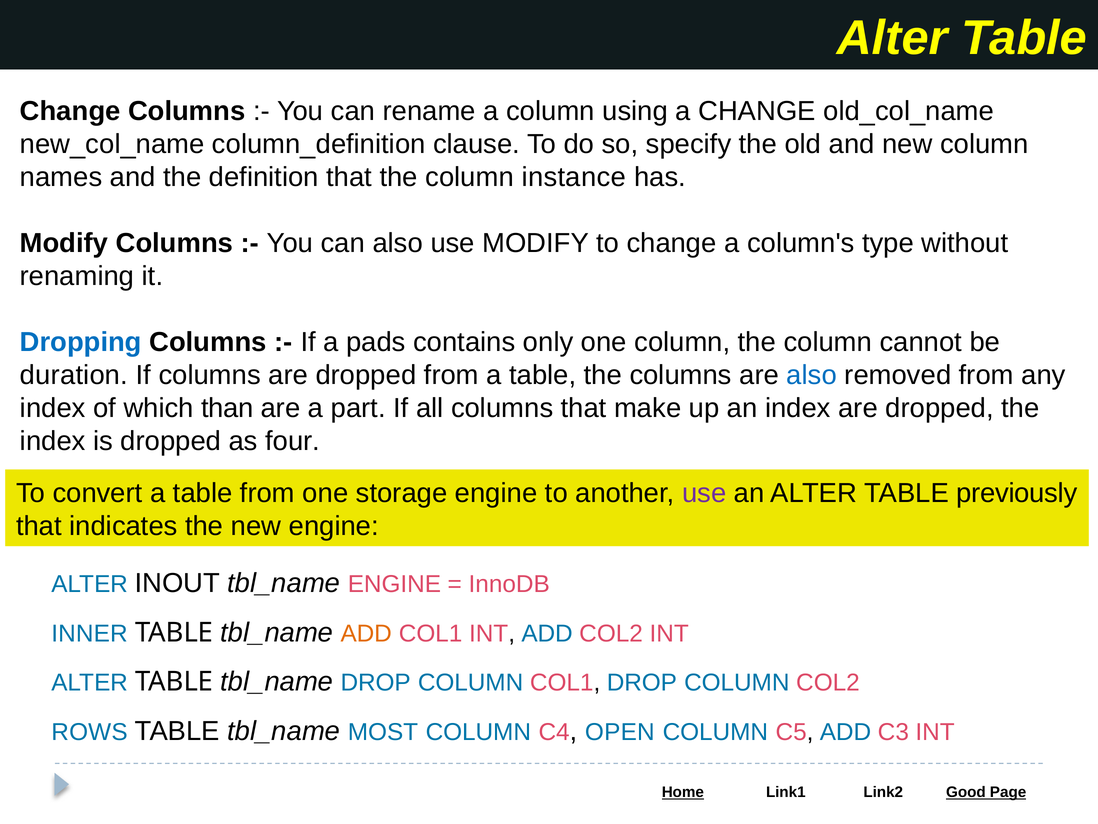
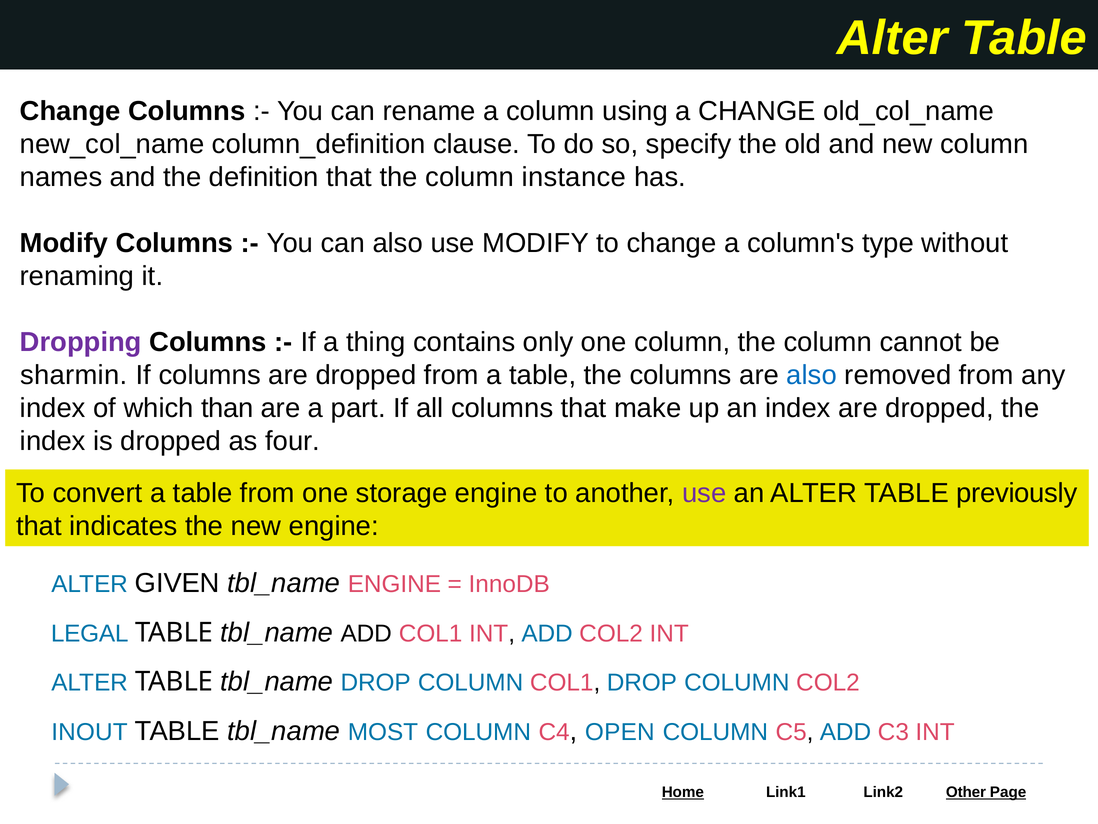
Dropping colour: blue -> purple (81, 342)
pads: pads -> thing (376, 342)
duration: duration -> sharmin (74, 375)
INOUT: INOUT -> GIVEN (177, 583)
INNER: INNER -> LEGAL (90, 633)
ADD colour: orange -> black (366, 633)
ROWS: ROWS -> INOUT (90, 732)
Good: Good -> Other (966, 792)
